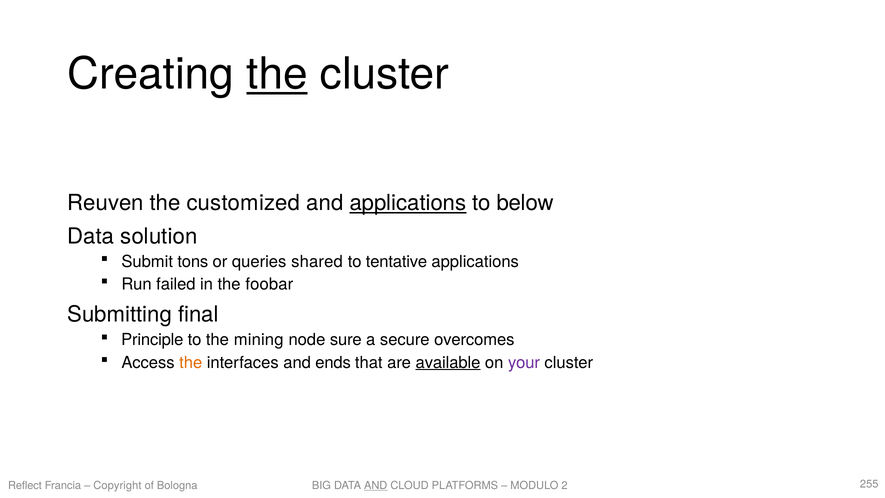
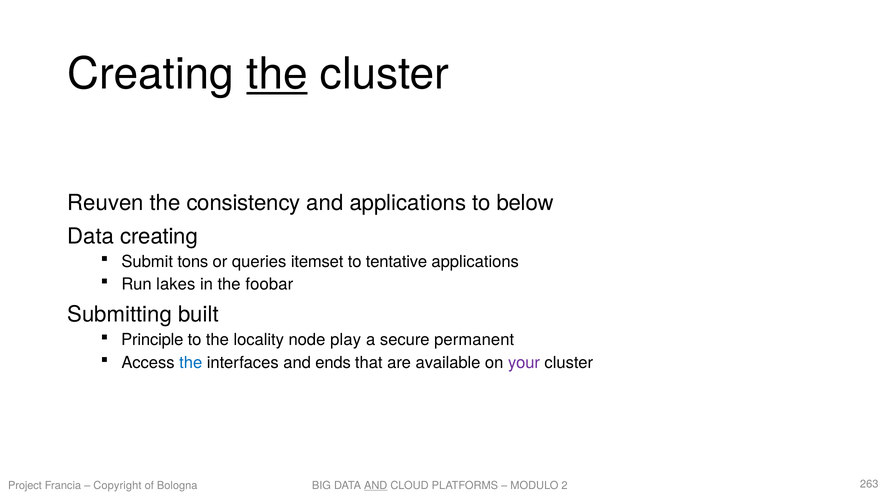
customized: customized -> consistency (244, 203)
applications underline: present -> none (408, 203)
Data solution: solution -> creating (159, 236)
shared: shared -> itemset (317, 262)
failed: failed -> lakes (176, 284)
final: final -> built (198, 314)
mining: mining -> locality (259, 340)
sure: sure -> play (346, 340)
overcomes: overcomes -> permanent (474, 340)
the colour: orange -> blue (191, 362)
available underline: present -> none (448, 362)
Reflect: Reflect -> Project (25, 485)
255: 255 -> 263 (869, 484)
